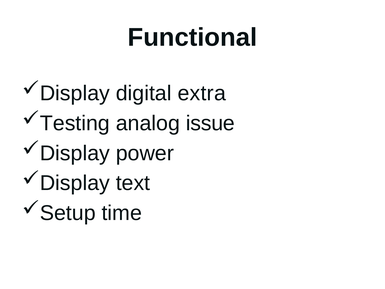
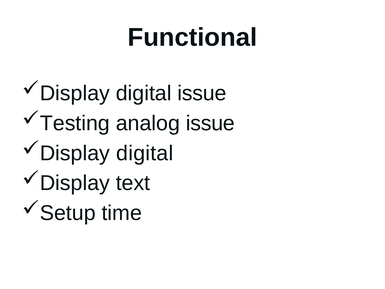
digital extra: extra -> issue (202, 93)
power: power -> digital (145, 153)
